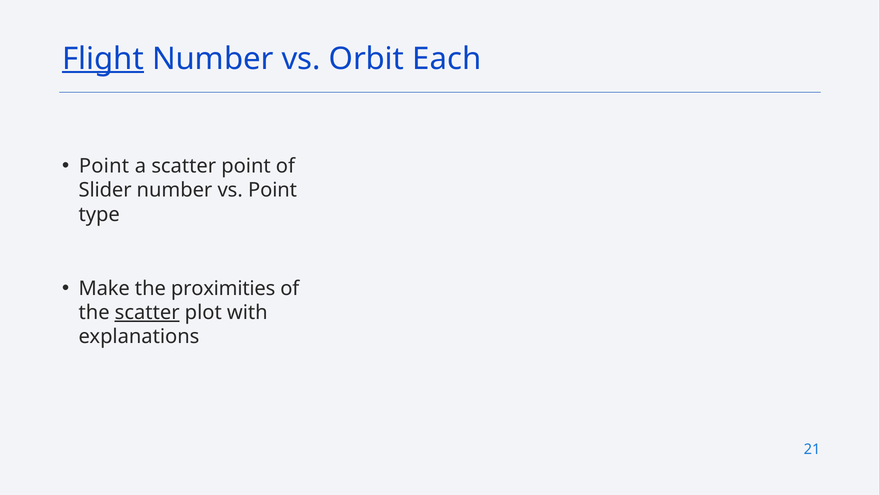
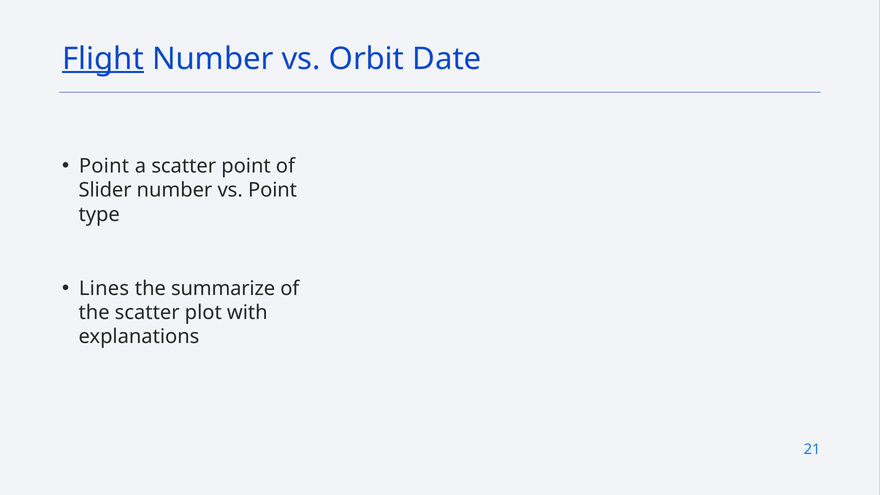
Each: Each -> Date (447, 59)
Make: Make -> Lines (104, 288)
proximities: proximities -> summarize (223, 288)
scatter underline: present -> none (147, 313)
